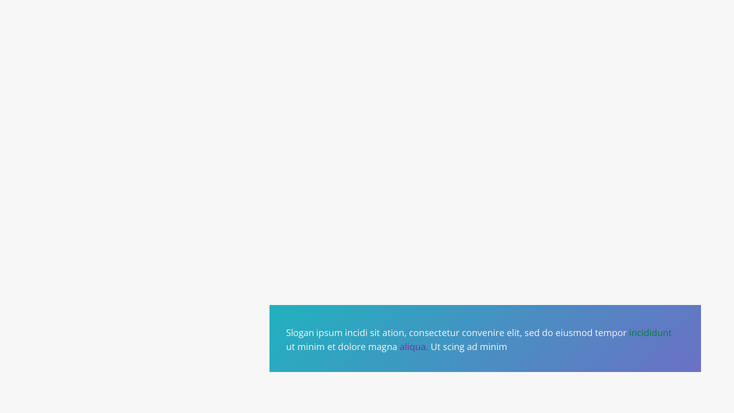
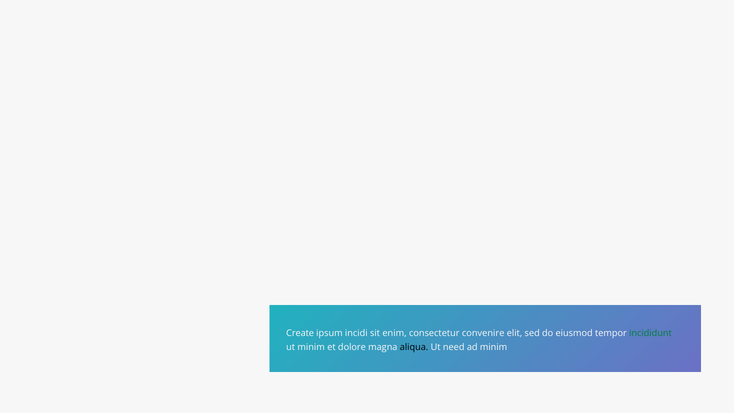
Slogan: Slogan -> Create (300, 333)
ation: ation -> enim (395, 333)
aliqua colour: purple -> black (414, 347)
scing: scing -> need (454, 347)
